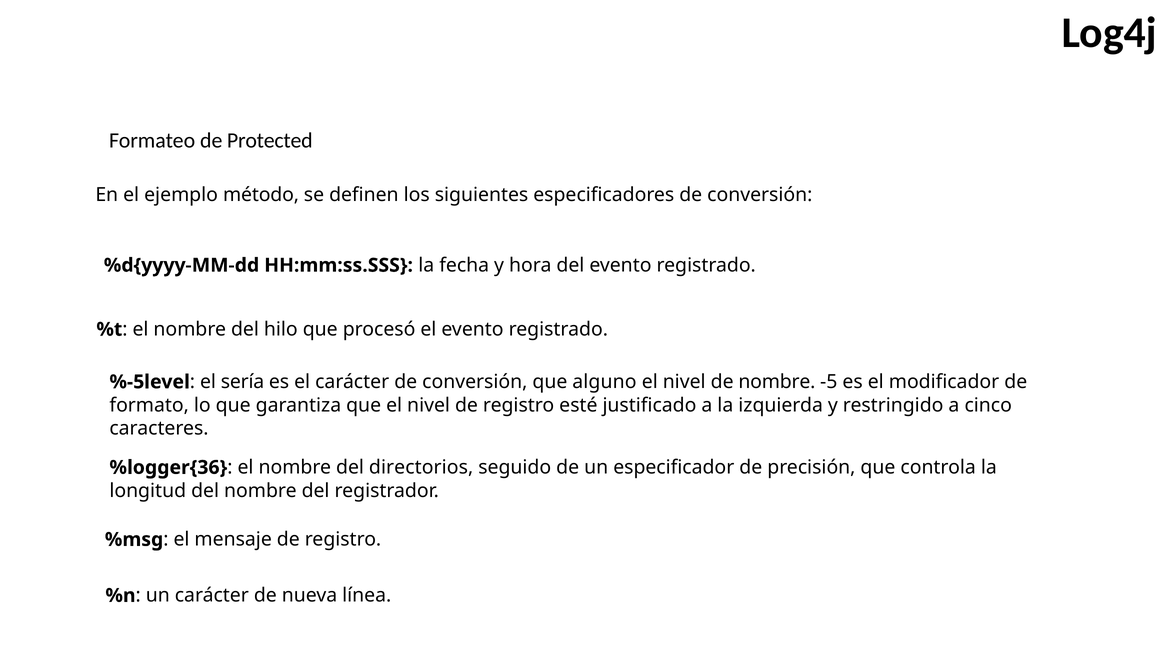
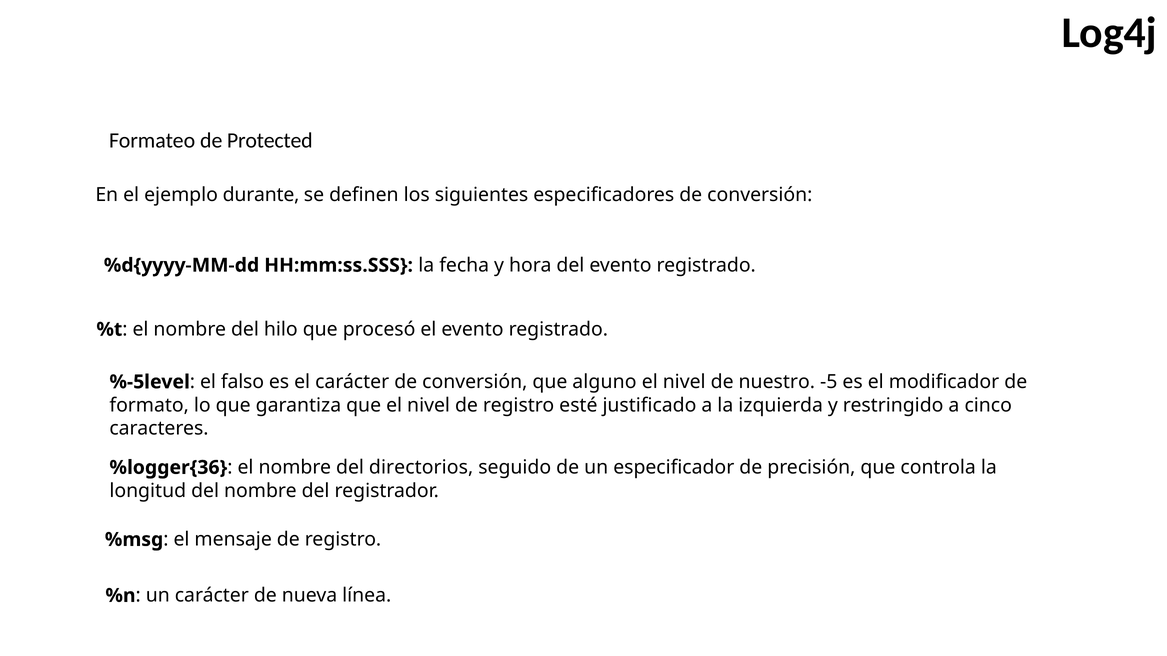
método: método -> durante (261, 195)
sería: sería -> falso (243, 382)
de nombre: nombre -> nuestro (777, 382)
